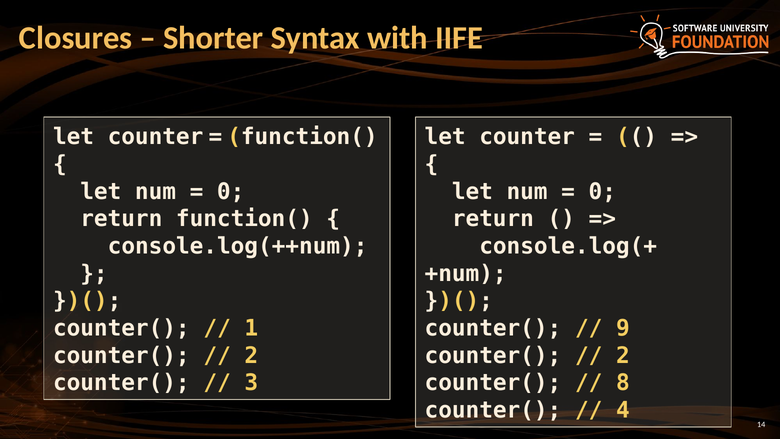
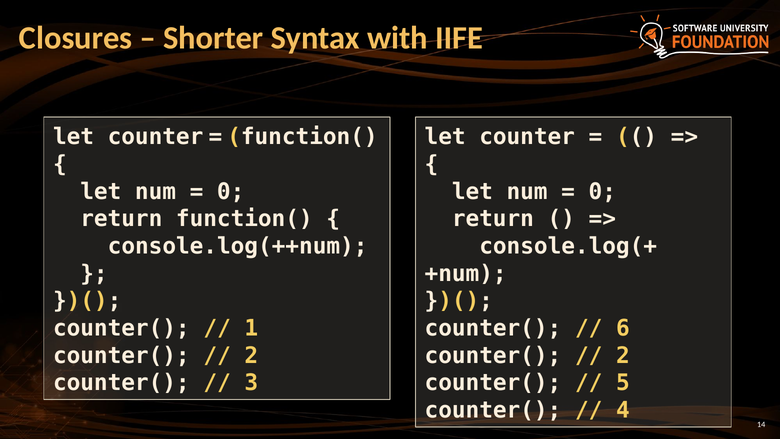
9: 9 -> 6 (623, 328)
8: 8 -> 5 (623, 383)
